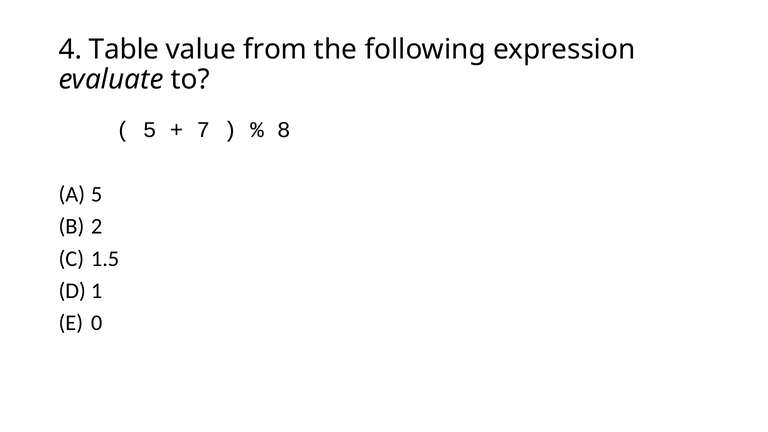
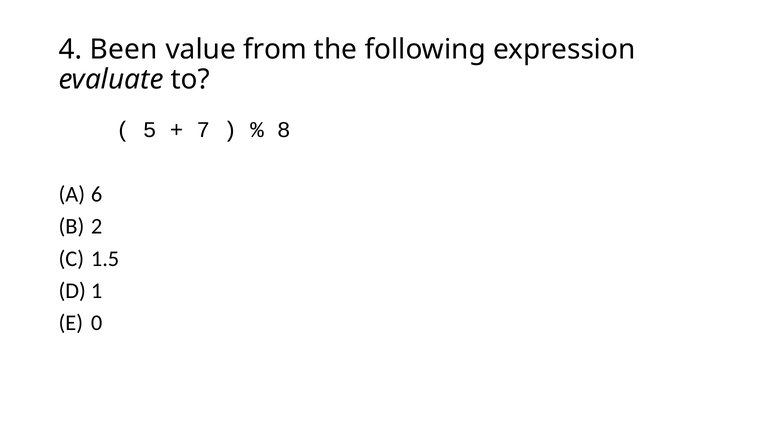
Table: Table -> Been (124, 49)
5: 5 -> 6 (97, 194)
